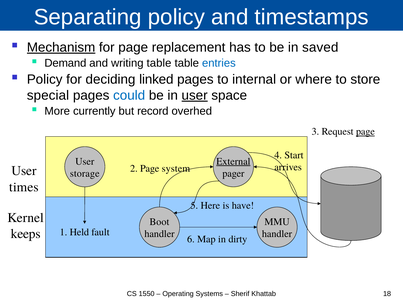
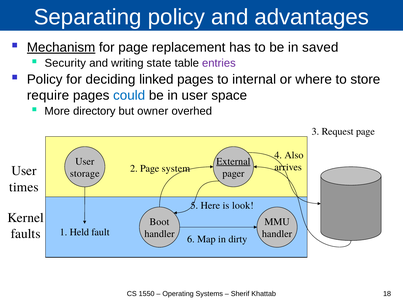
timestamps: timestamps -> advantages (312, 17)
Demand: Demand -> Security (65, 63)
writing table: table -> state (159, 63)
entries colour: blue -> purple (219, 63)
special: special -> require (48, 96)
user underline: present -> none (195, 96)
currently: currently -> directory (94, 111)
record: record -> owner (153, 111)
page underline: present -> none (365, 132)
Start: Start -> Also (294, 155)
have: have -> look (243, 206)
keeps: keeps -> faults (26, 234)
